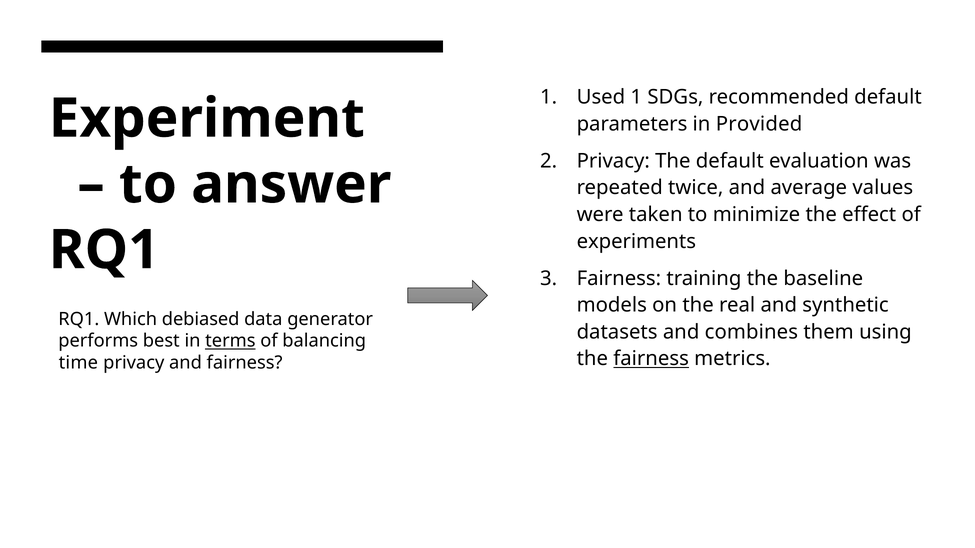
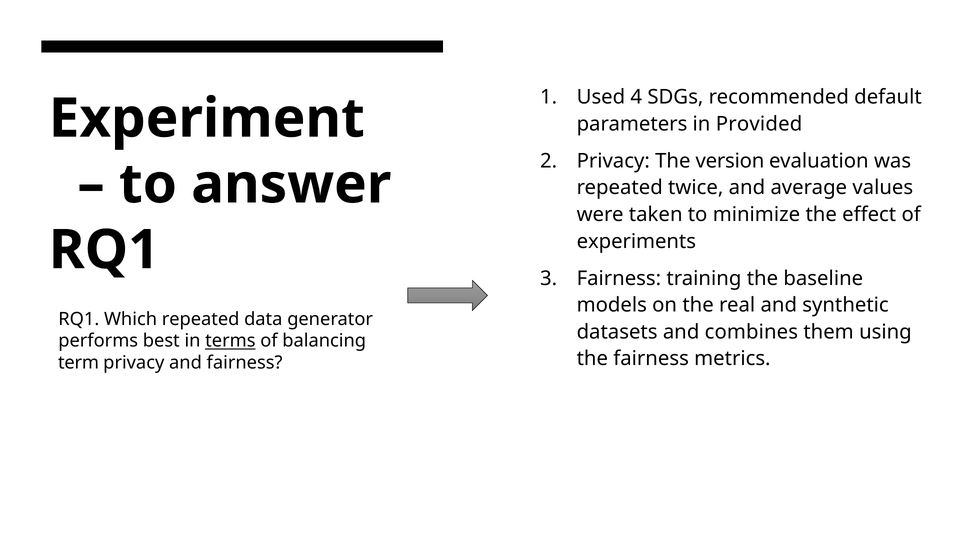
Used 1: 1 -> 4 (636, 97)
The default: default -> version (730, 161)
Which debiased: debiased -> repeated (201, 319)
fairness underline: present -> none (651, 359)
time: time -> term (79, 363)
